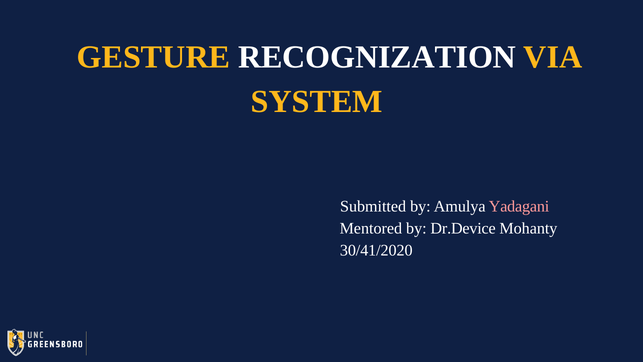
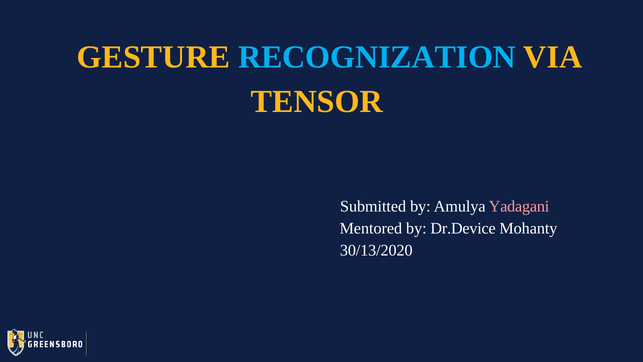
RECOGNIZATION colour: white -> light blue (377, 57)
SYSTEM: SYSTEM -> TENSOR (317, 102)
30/41/2020: 30/41/2020 -> 30/13/2020 (376, 250)
